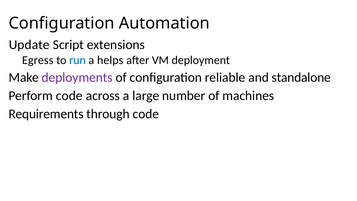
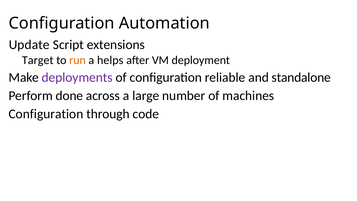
Egress: Egress -> Target (38, 60)
run colour: blue -> orange (77, 60)
Perform code: code -> done (69, 96)
Requirements: Requirements -> Configuration (46, 114)
